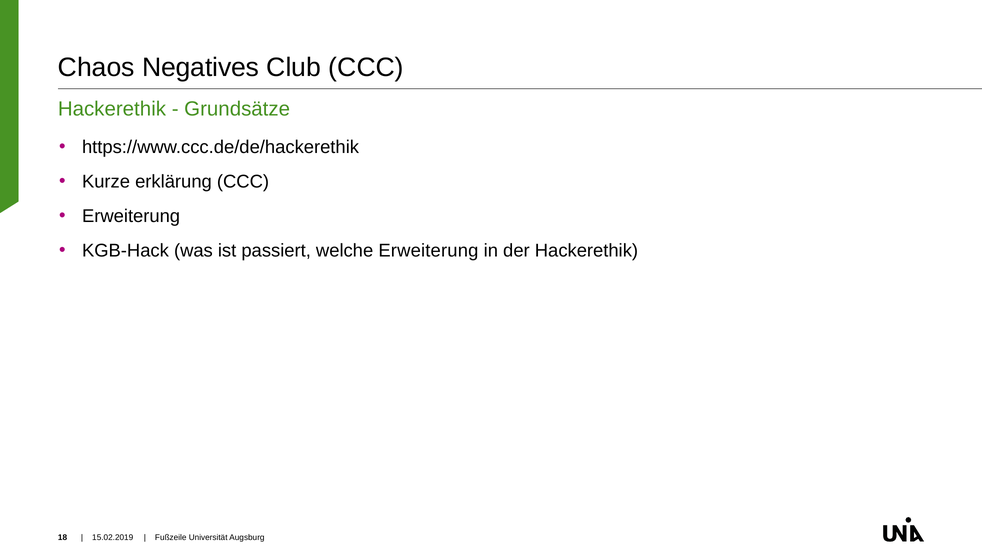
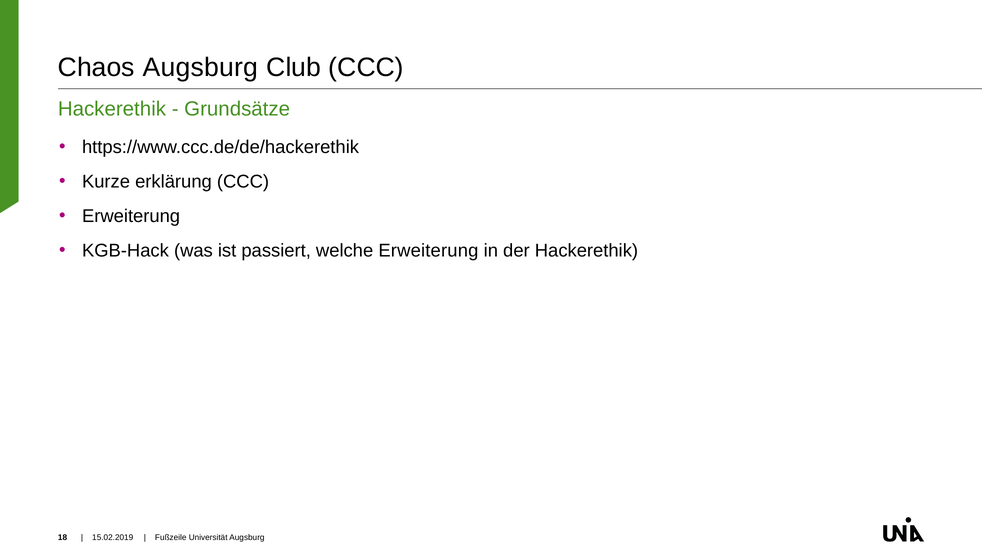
Chaos Negatives: Negatives -> Augsburg (200, 67)
